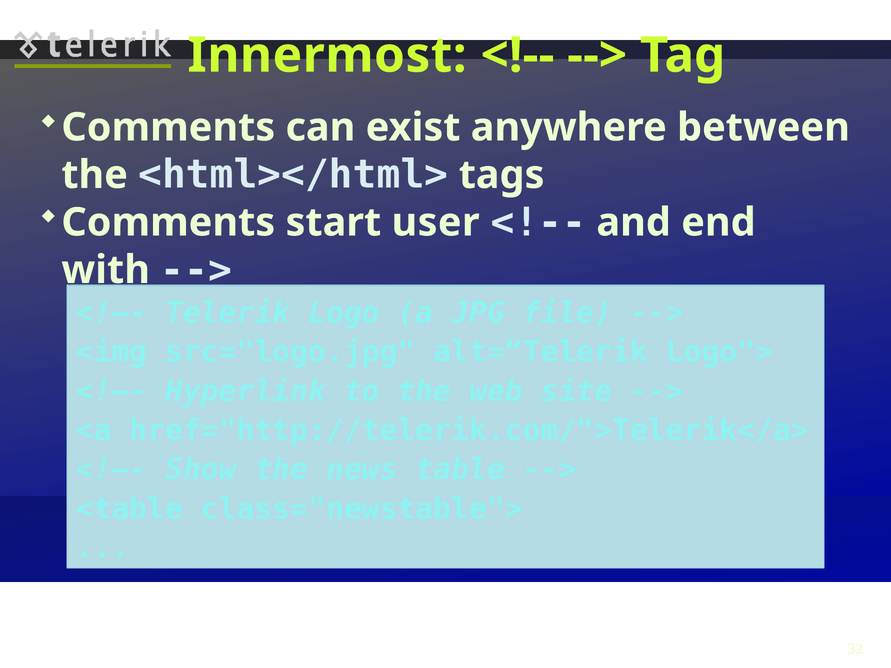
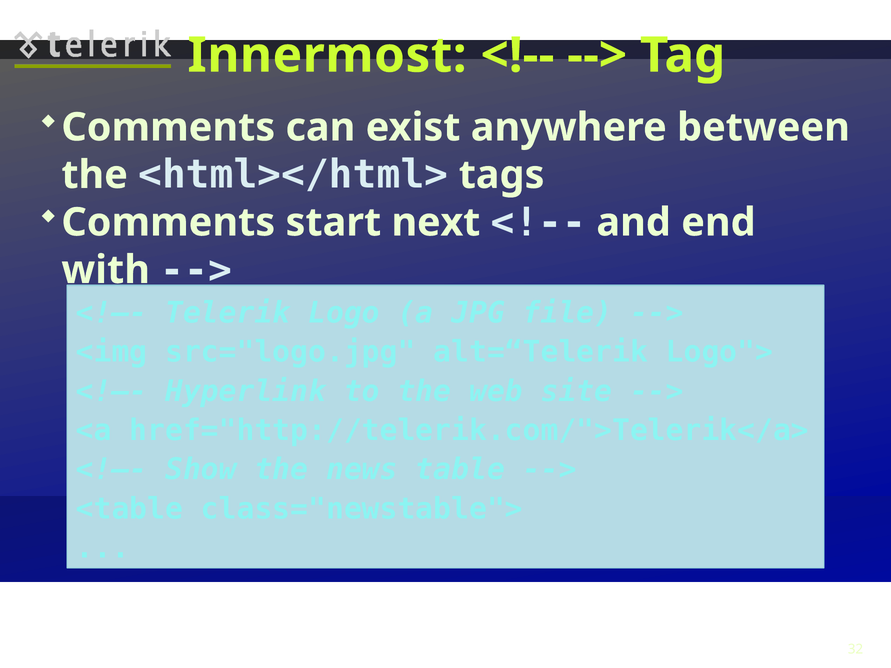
user: user -> next (436, 223)
